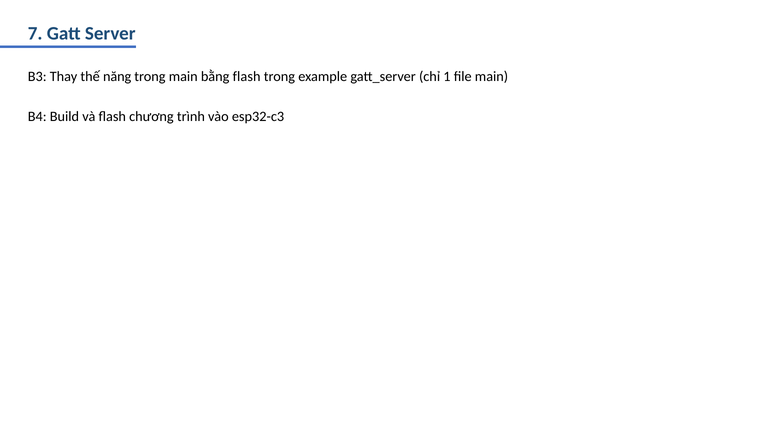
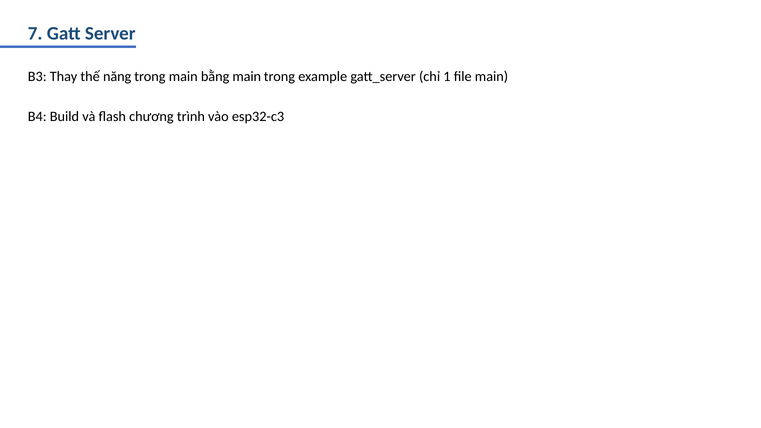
bằng flash: flash -> main (247, 76)
